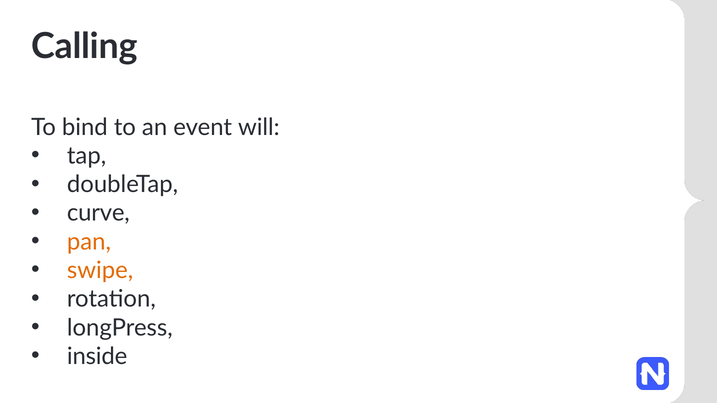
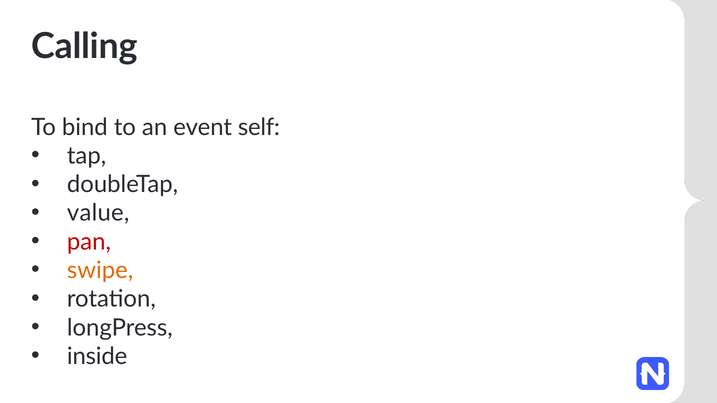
will: will -> self (259, 127)
curve: curve -> value (98, 213)
pan colour: orange -> red (89, 242)
